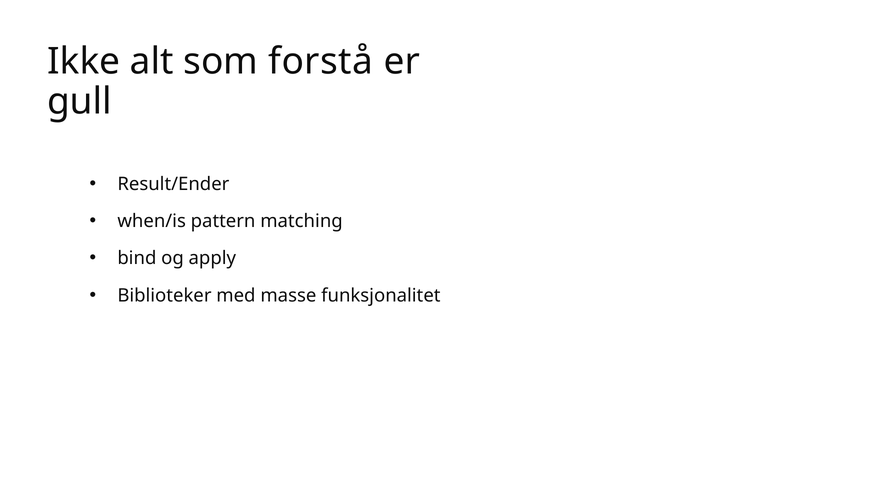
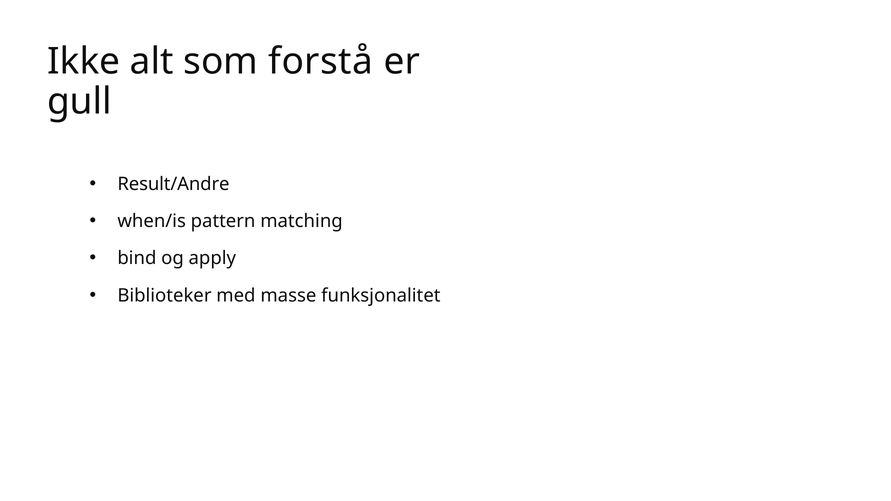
Result/Ender: Result/Ender -> Result/Andre (173, 184)
